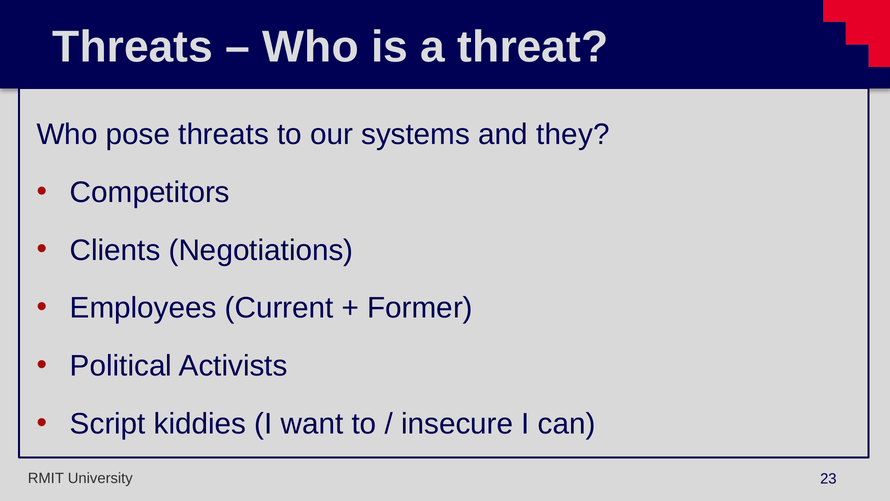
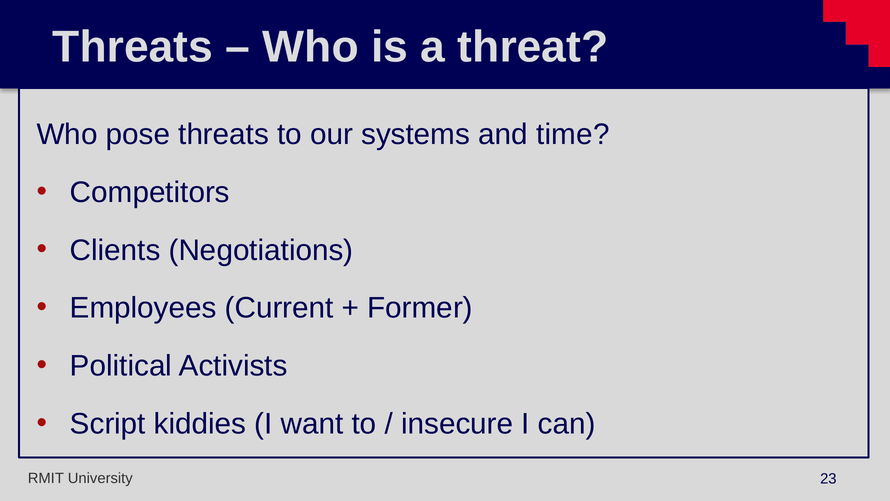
they: they -> time (573, 134)
